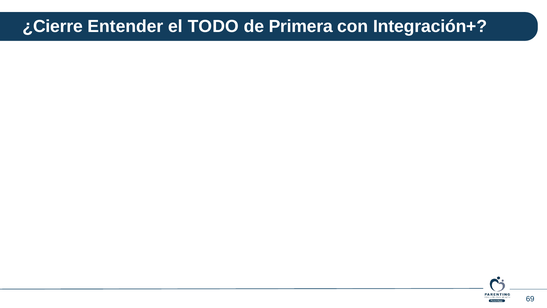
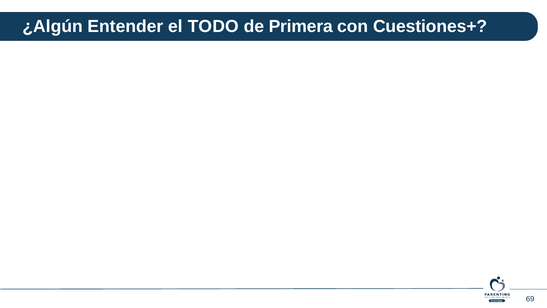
¿Cierre: ¿Cierre -> ¿Algún (53, 26)
Integración+: Integración+ -> Cuestiones+ (430, 26)
